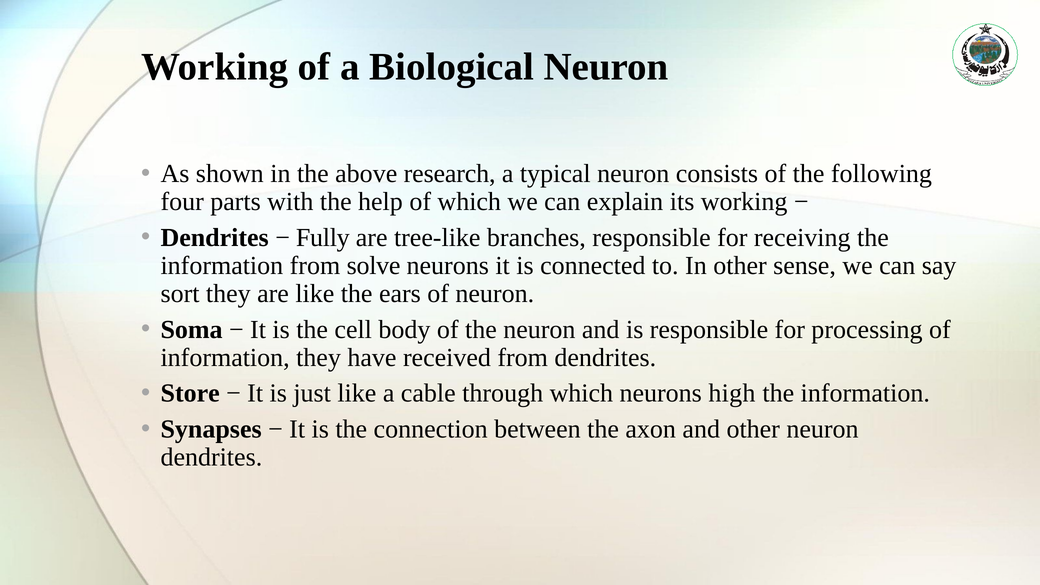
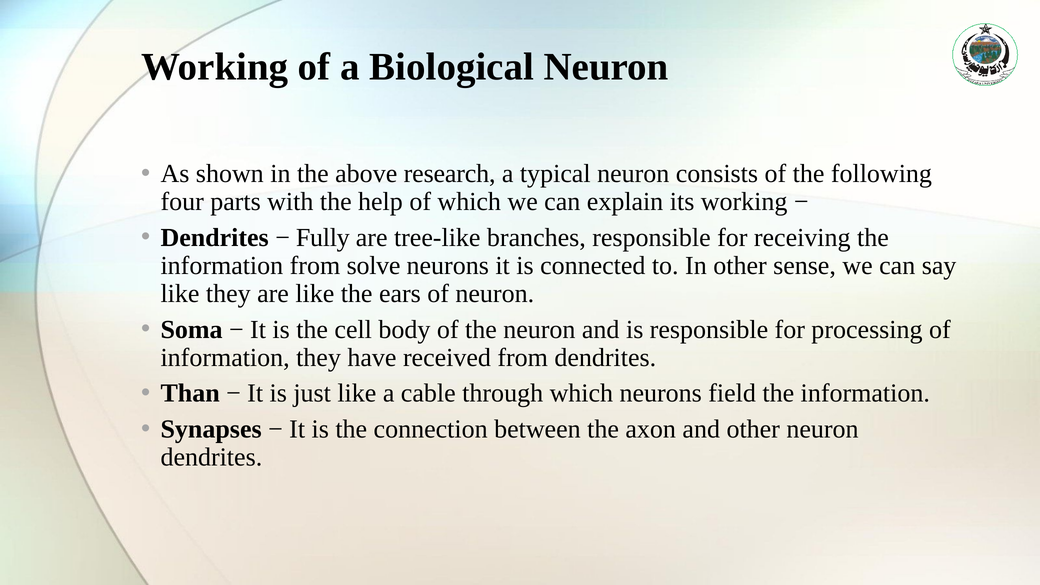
sort: sort -> like (180, 294)
Store: Store -> Than (190, 393)
high: high -> field (732, 393)
